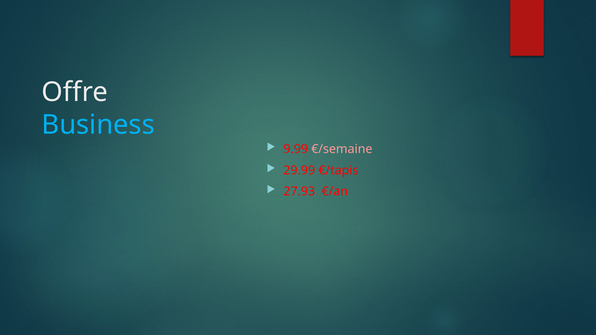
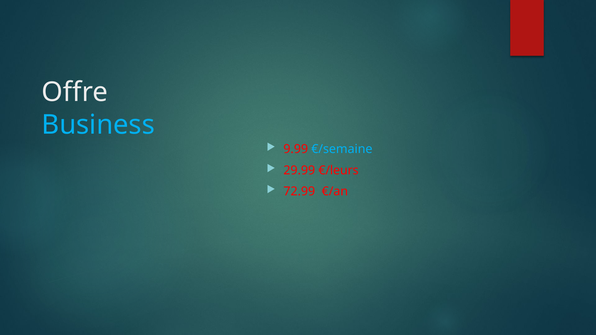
€/semaine colour: pink -> light blue (342, 149)
€/tapis: €/tapis -> €/leurs (338, 170)
27.93: 27.93 -> 72.99 (299, 192)
